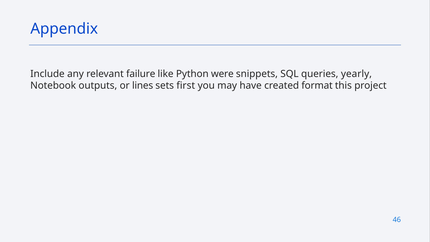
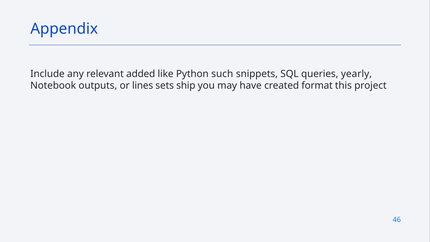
failure: failure -> added (141, 74)
were: were -> such (222, 74)
first: first -> ship (186, 86)
